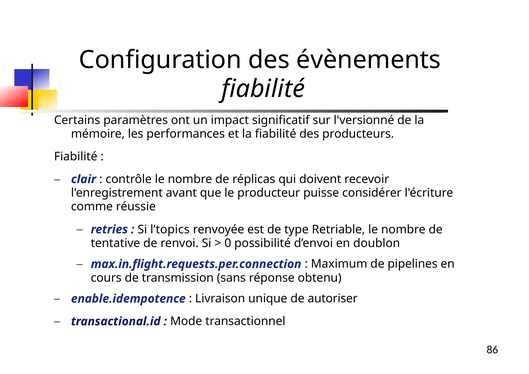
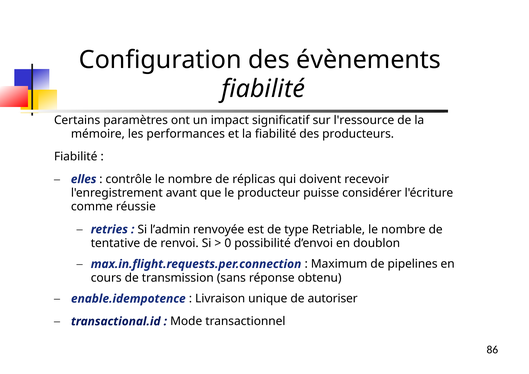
l'versionné: l'versionné -> l'ressource (364, 120)
clair: clair -> elles (84, 179)
l’topics: l’topics -> l’admin (170, 229)
